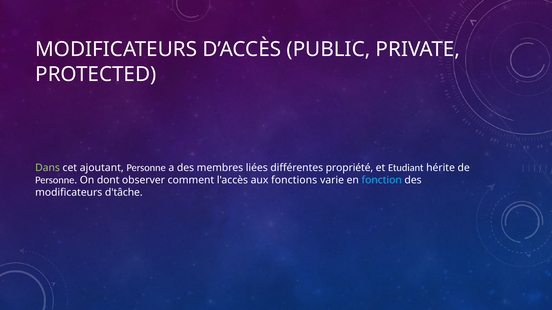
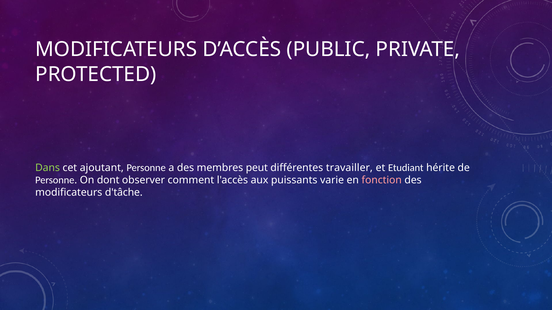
liées: liées -> peut (257, 168)
propriété: propriété -> travailler (349, 168)
fonctions: fonctions -> puissants (294, 180)
fonction colour: light blue -> pink (382, 180)
